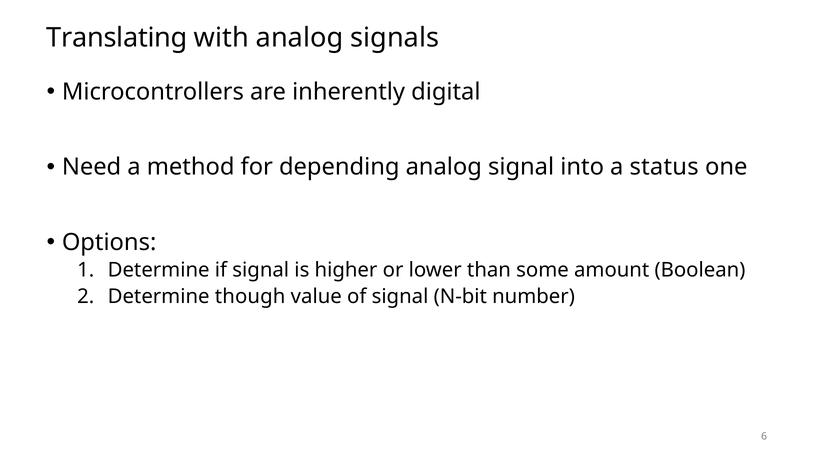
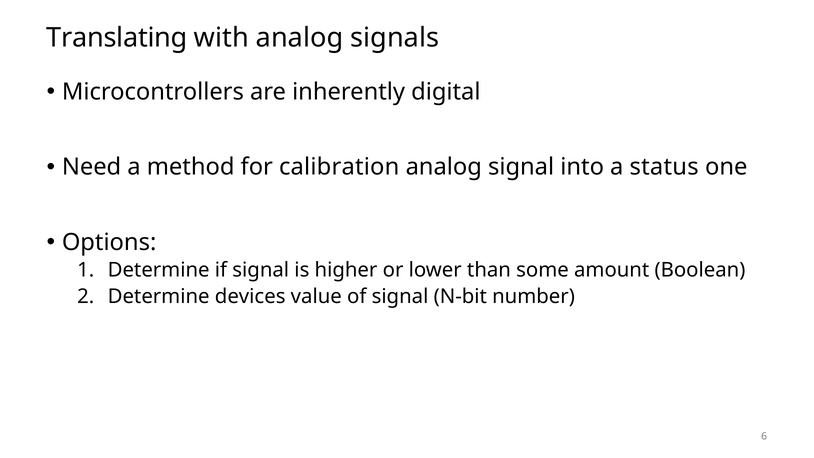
depending: depending -> calibration (339, 167)
though: though -> devices (250, 296)
